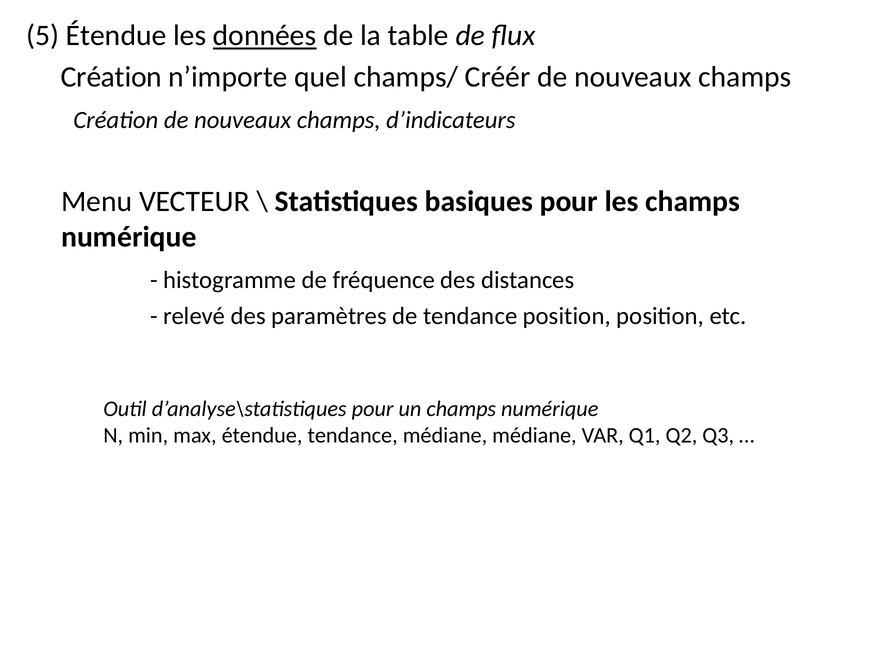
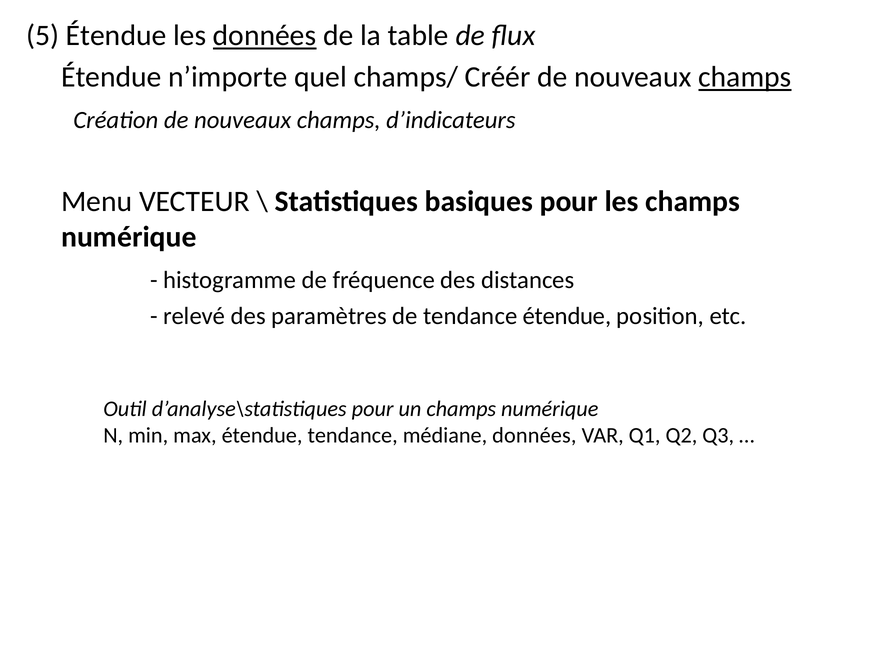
Création: Création -> Étendue (111, 77)
champs underline: none -> present (745, 77)
tendance position: position -> étendue (567, 316)
médiane médiane: médiane -> données (534, 436)
